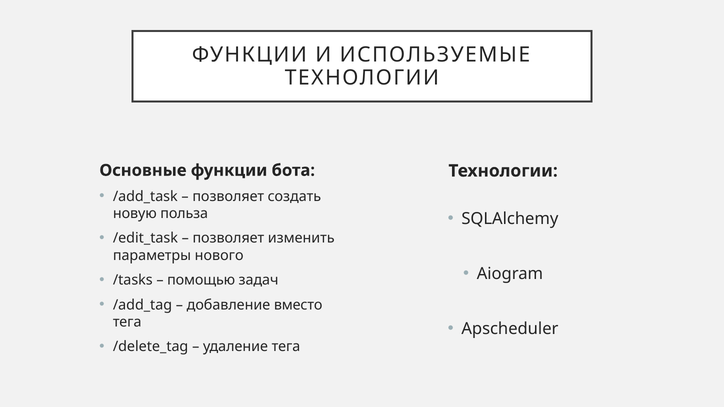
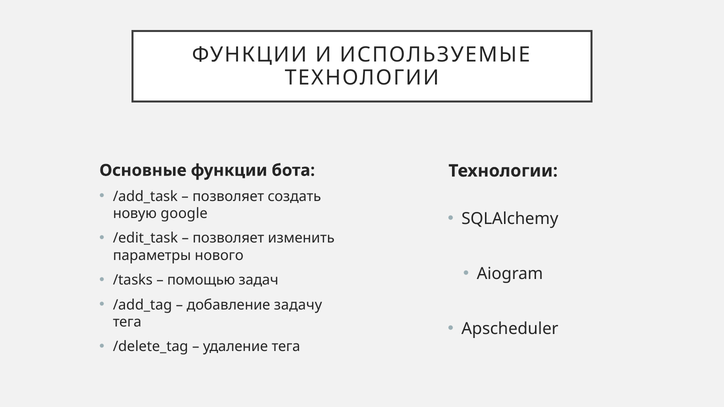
польза: польза -> google (184, 214)
вместо: вместо -> задачу (298, 305)
